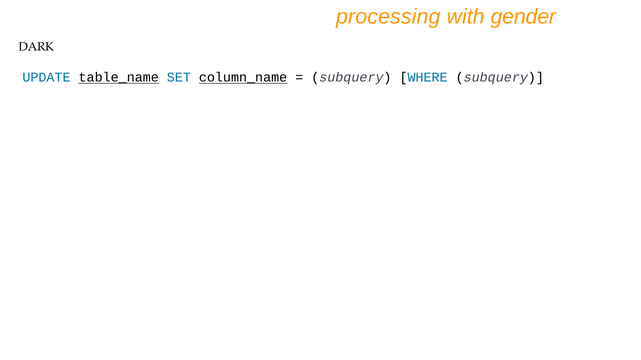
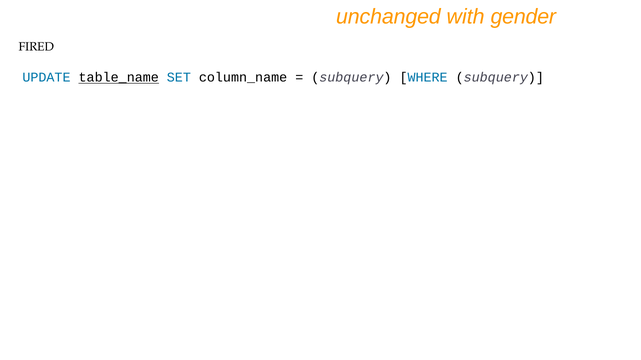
processing: processing -> unchanged (388, 17)
DARK: DARK -> FIRED (36, 47)
column_name underline: present -> none (243, 78)
